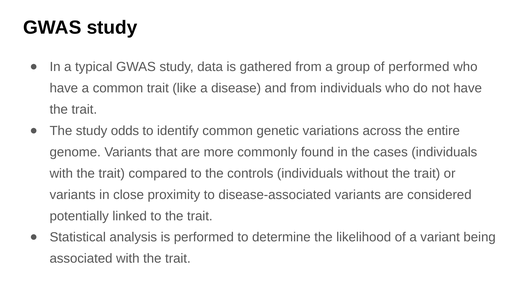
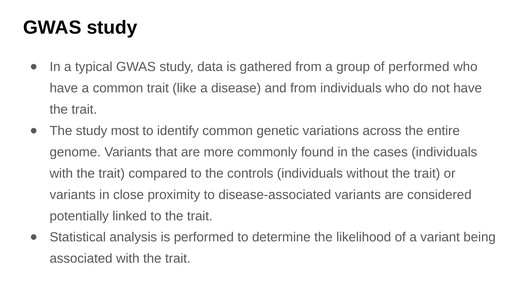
odds: odds -> most (125, 131)
